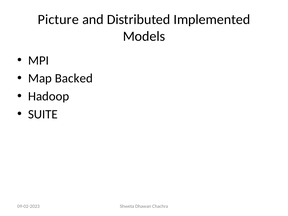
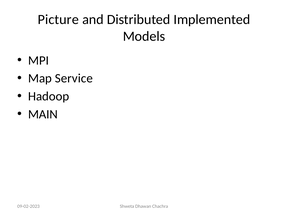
Backed: Backed -> Service (74, 78)
SUITE: SUITE -> MAIN (43, 114)
